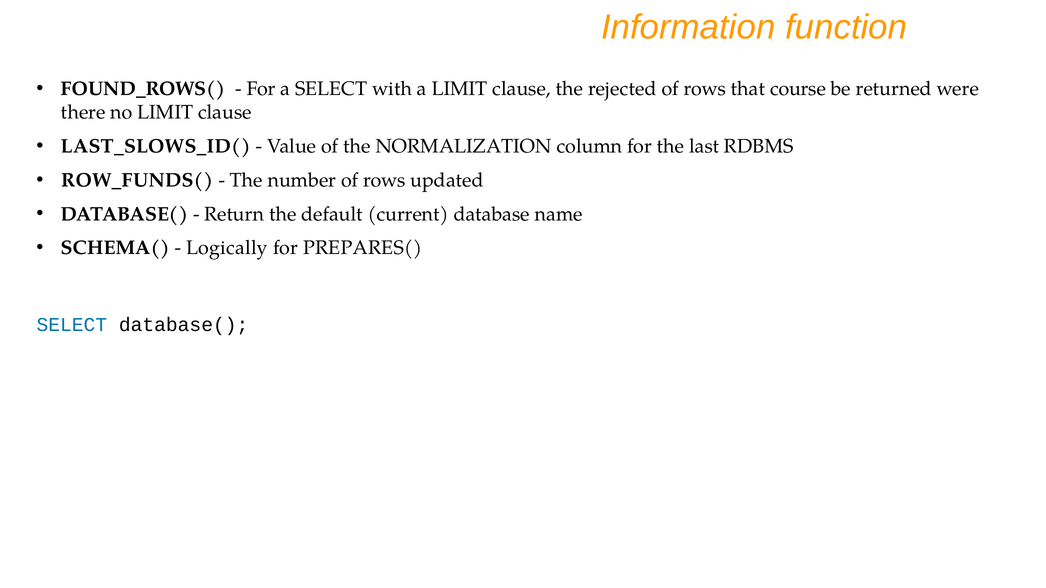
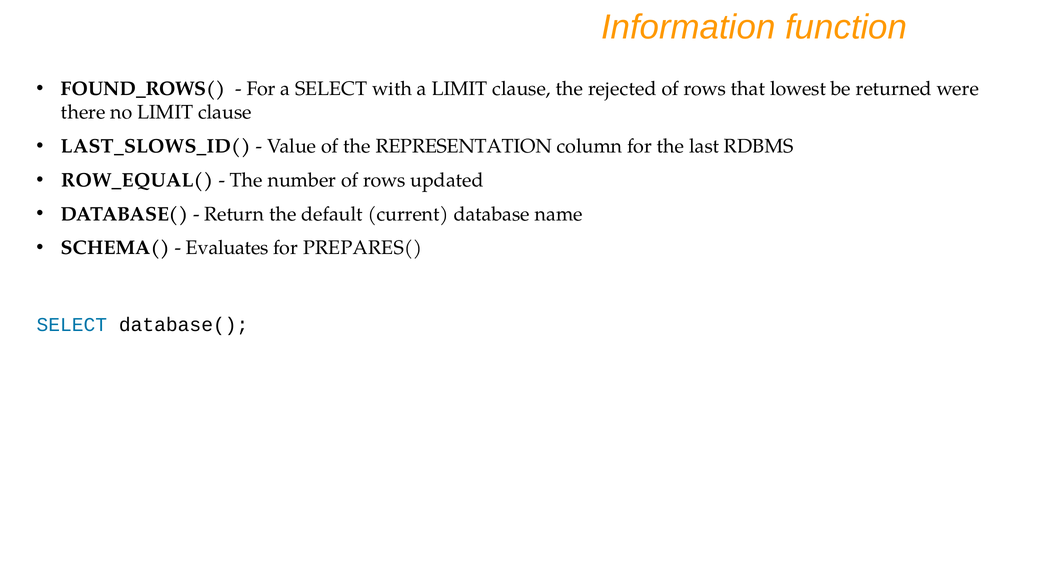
course: course -> lowest (798, 89)
NORMALIZATION: NORMALIZATION -> REPRESENTATION (464, 146)
ROW_FUNDS(: ROW_FUNDS( -> ROW_EQUAL( (137, 180)
Logically: Logically -> Evaluates (227, 248)
